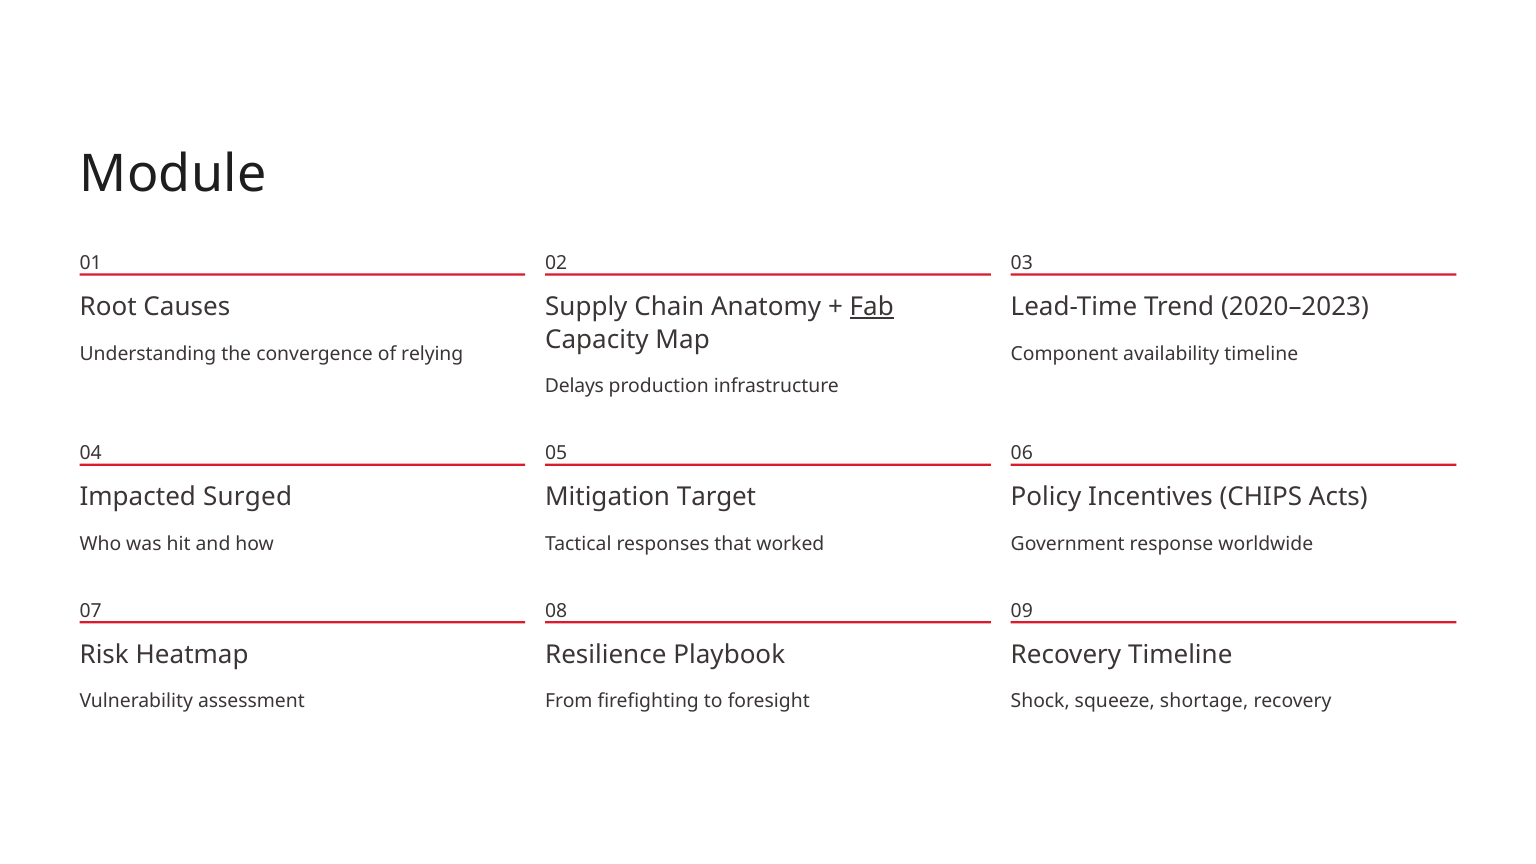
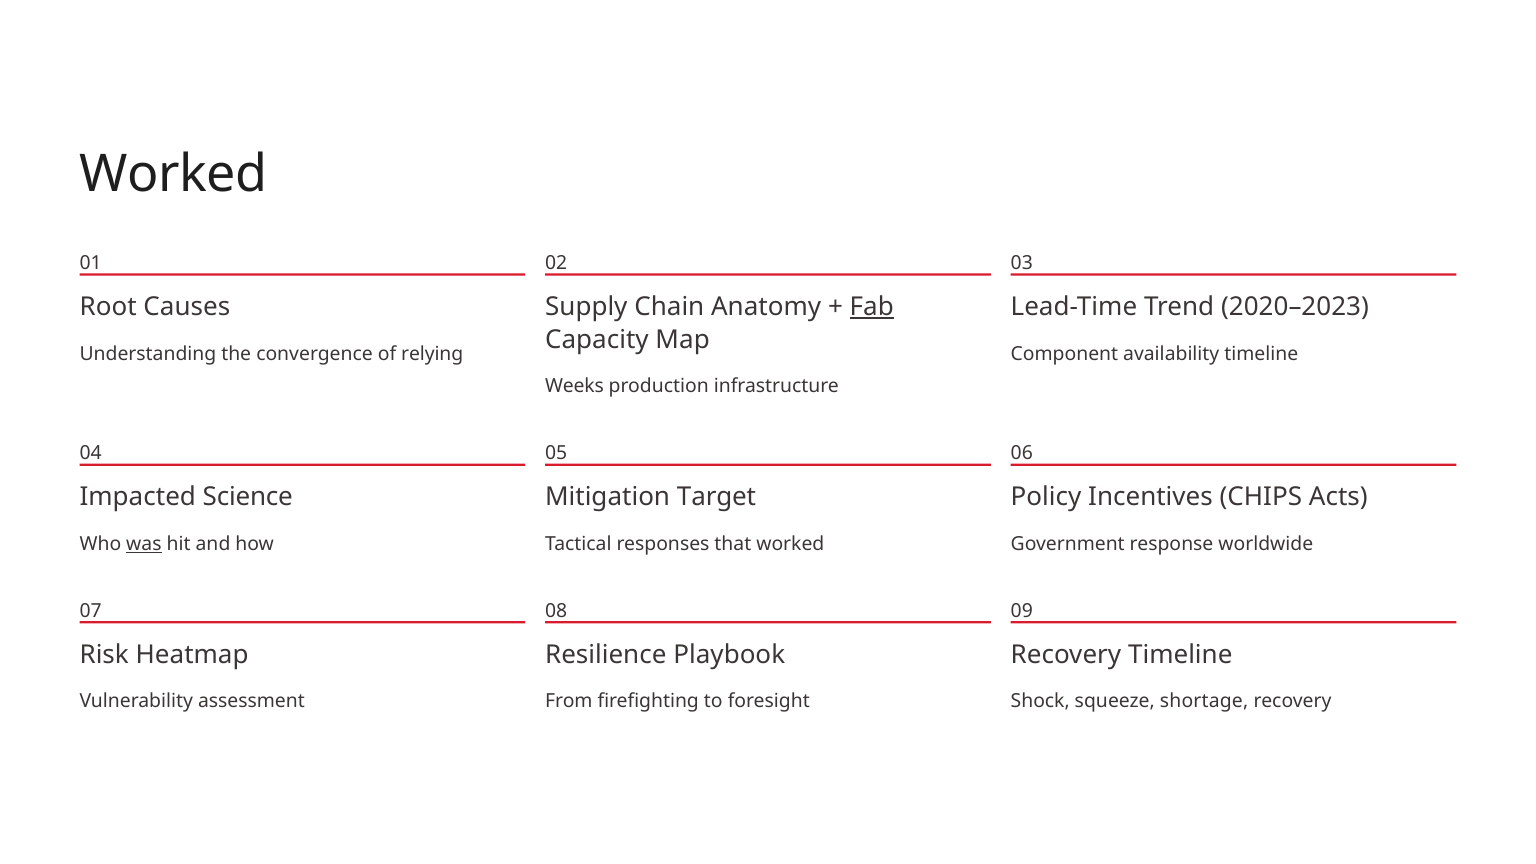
Module: Module -> Worked (174, 174)
Delays: Delays -> Weeks (574, 387)
Surged: Surged -> Science (248, 497)
was underline: none -> present (144, 544)
